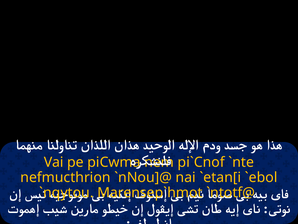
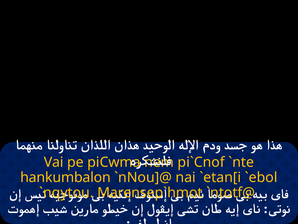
nefmucthrion: nefmucthrion -> hankumbalon (66, 177)
